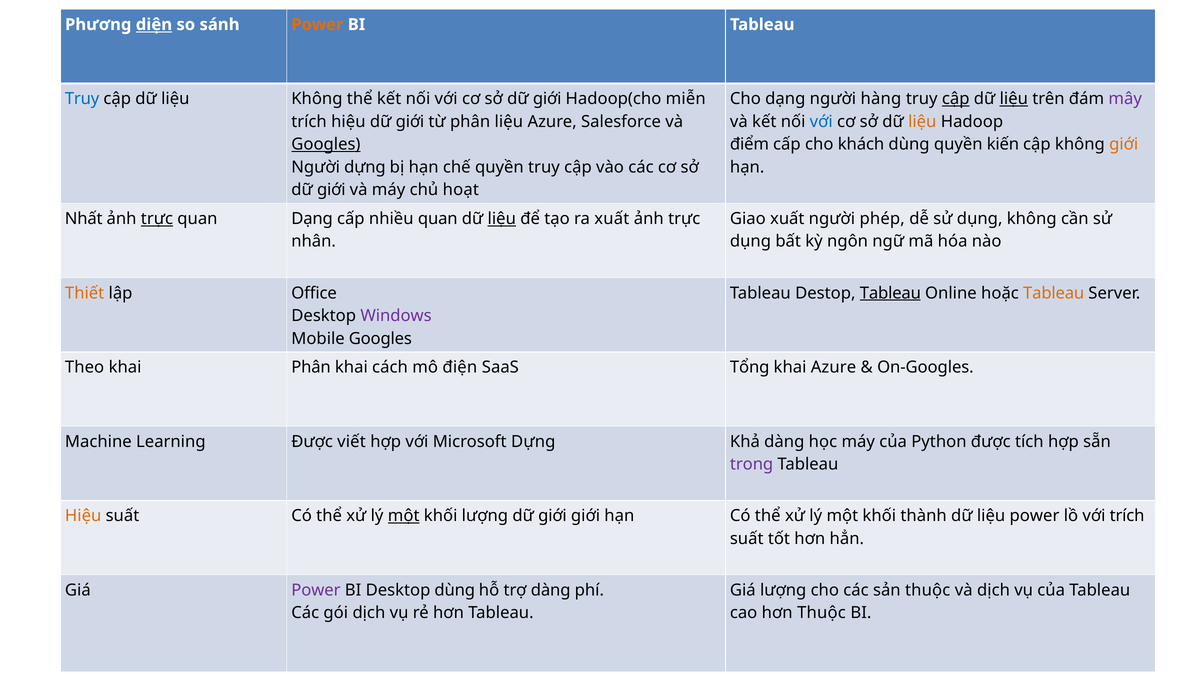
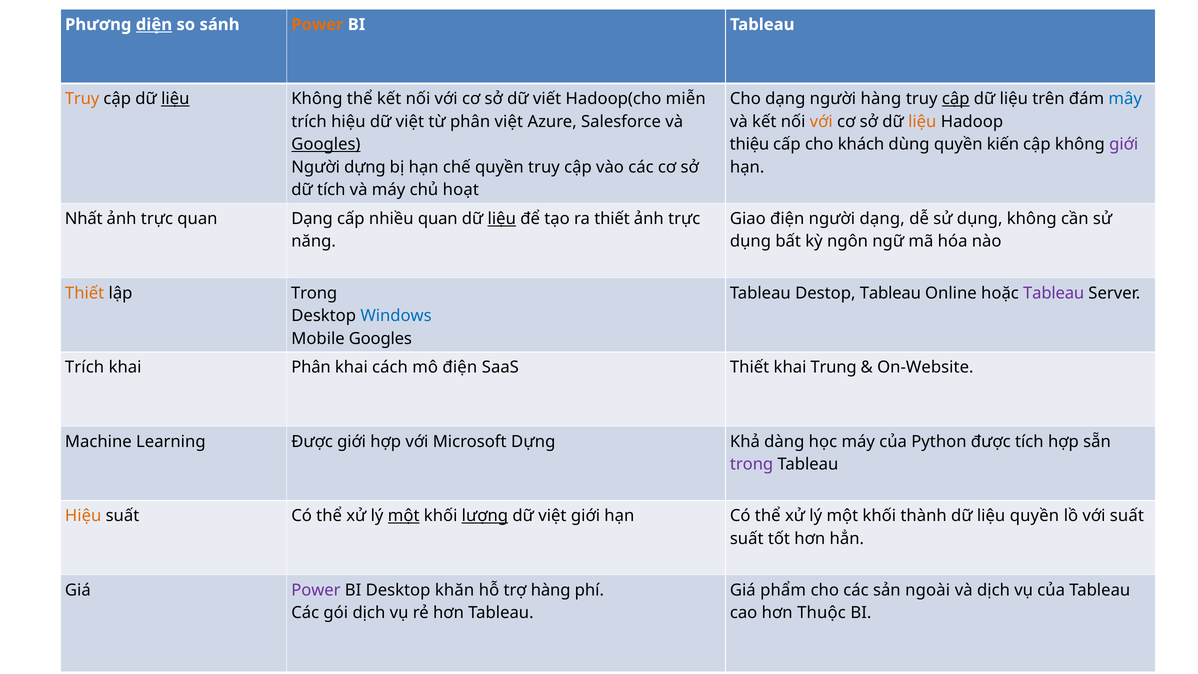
Truy colour: blue -> orange (82, 99)
liệu underline: none -> present (175, 99)
giới: giới -> viết (547, 99)
liệu underline: present -> none (1014, 99)
mây colour: purple -> blue (1125, 99)
giới: giới -> việt (410, 122)
phân liệu: liệu -> việt (509, 122)
với colour: blue -> orange (821, 122)
điểm: điểm -> thiệu (749, 144)
giới colour: orange -> purple (1124, 144)
giới: giới -> tích (331, 190)
trực underline: present -> none (157, 219)
ra xuất: xuất -> thiết (612, 219)
Giao xuất: xuất -> điện (787, 219)
người phép: phép -> dạng (882, 219)
nhân: nhân -> năng (314, 241)
lập Office: Office -> Trong (314, 293)
Tableau underline: present -> none (890, 293)
Tableau colour: orange -> purple (1054, 293)
Windows colour: purple -> blue (396, 316)
Theo: Theo -> Trích (85, 367)
SaaS Tổng: Tổng -> Thiết (750, 367)
khai Azure: Azure -> Trung (834, 367)
On-Googles: On-Googles -> On-Website (925, 367)
Được viết: viết -> giới (352, 442)
lượng underline: none -> present (485, 516)
giới: giới -> việt (552, 516)
liệu power: power -> quyền (1034, 516)
với trích: trích -> suất (1127, 516)
Desktop dùng: dùng -> khăn (455, 590)
trợ dàng: dàng -> hàng (551, 590)
Giá lượng: lượng -> phẩm (783, 590)
sản thuộc: thuộc -> ngoài (928, 590)
